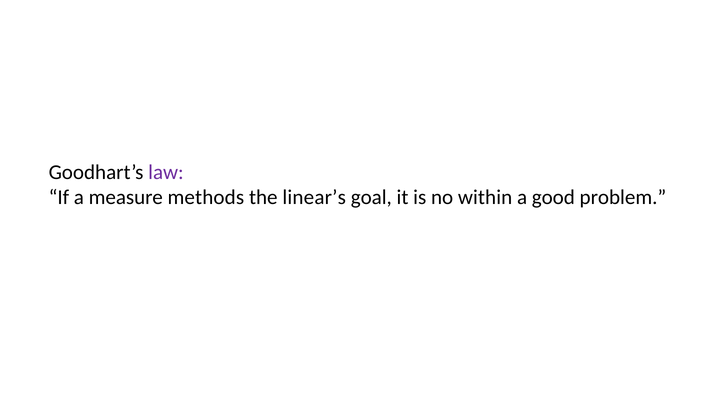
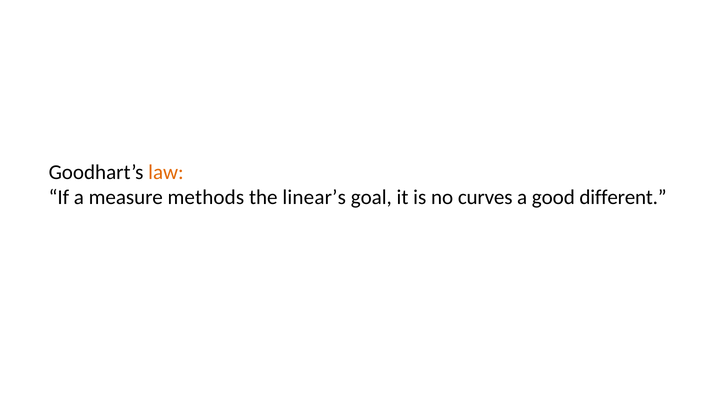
law colour: purple -> orange (166, 172)
within: within -> curves (485, 197)
problem: problem -> different (623, 197)
